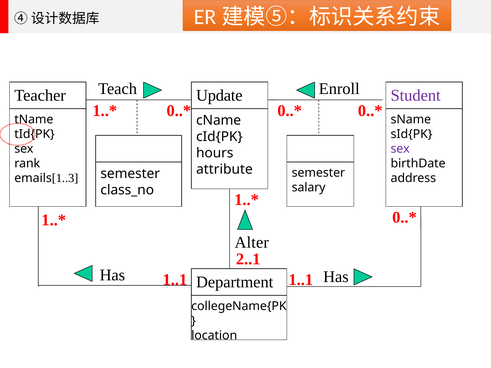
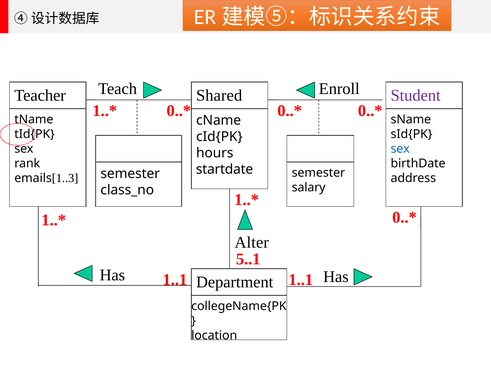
Update: Update -> Shared (219, 95)
sex colour: purple -> blue (400, 149)
attribute: attribute -> startdate (225, 169)
2..1: 2..1 -> 5..1 (248, 259)
